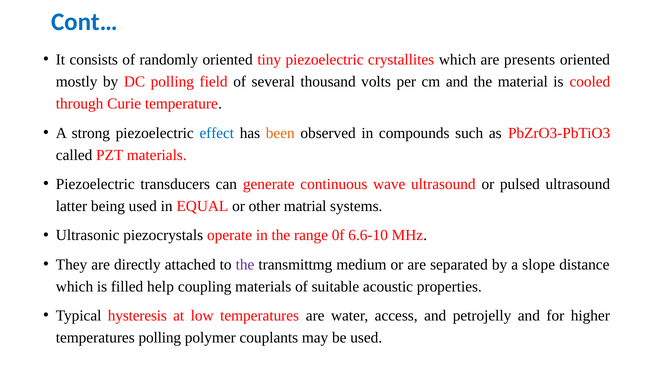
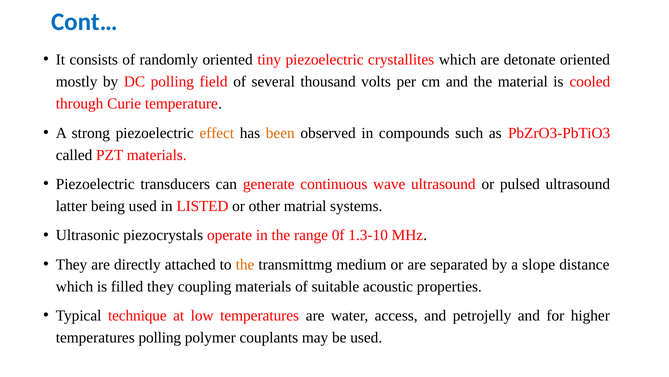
presents: presents -> detonate (530, 60)
effect colour: blue -> orange (217, 133)
EQUAL: EQUAL -> LISTED (203, 206)
6.6-10: 6.6-10 -> 1.3-10 (368, 235)
the colour: purple -> orange (245, 264)
filled help: help -> they (161, 286)
hysteresis: hysteresis -> technique (137, 315)
